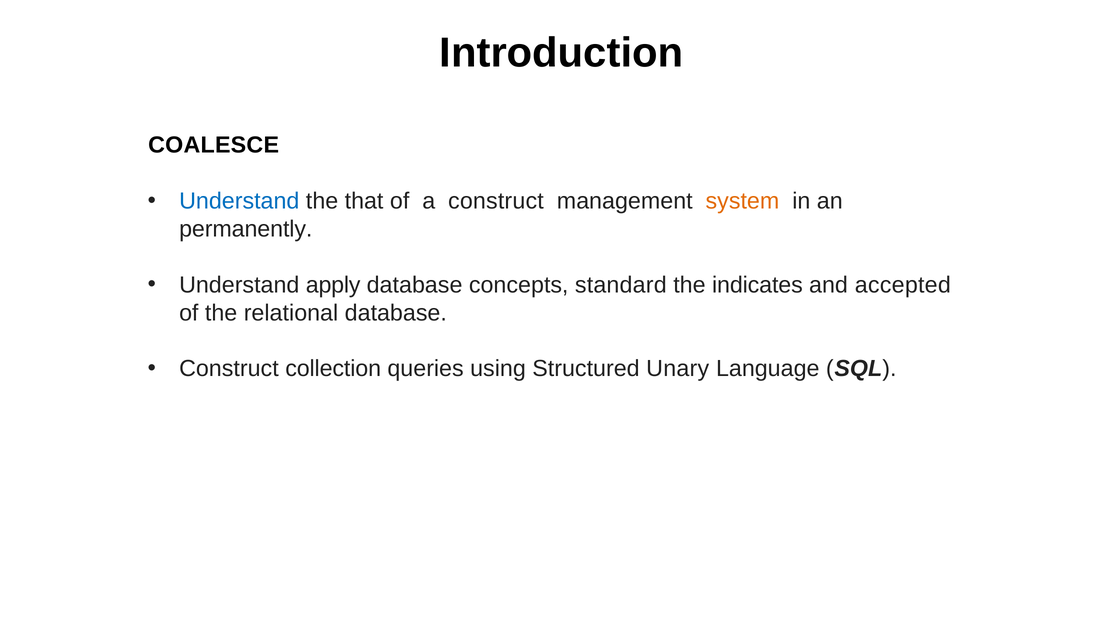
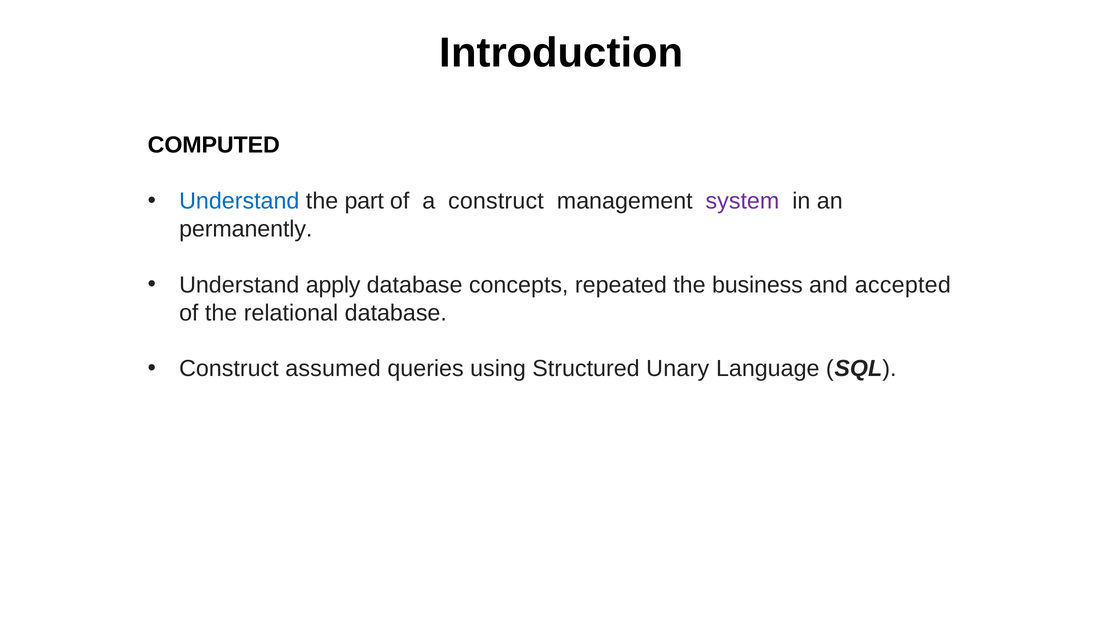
COALESCE: COALESCE -> COMPUTED (214, 145)
that: that -> part (364, 201)
system colour: orange -> purple (742, 201)
standard: standard -> repeated (621, 285)
indicates: indicates -> business (757, 285)
collection: collection -> assumed (333, 369)
